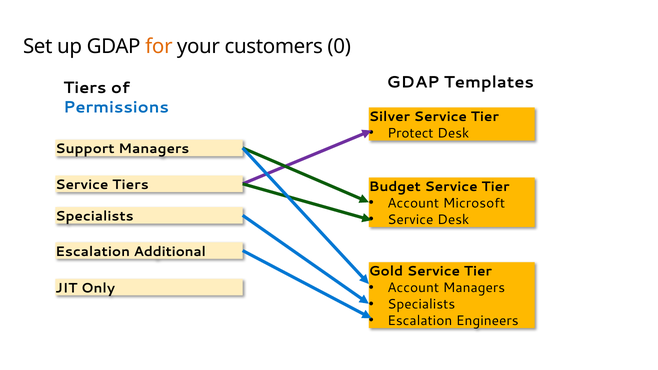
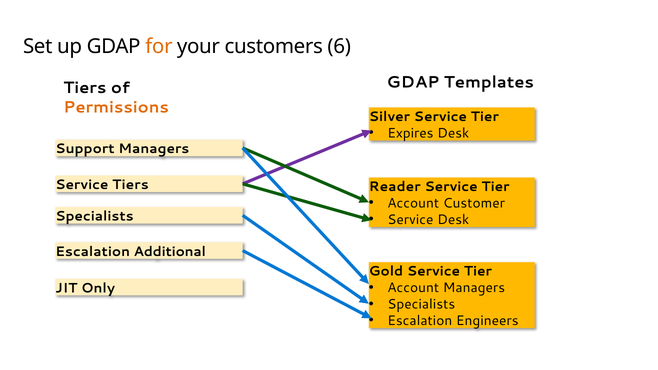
0: 0 -> 6 (339, 46)
Permissions colour: blue -> orange (116, 107)
Protect: Protect -> Expires (410, 133)
Budget: Budget -> Reader (395, 187)
Microsoft: Microsoft -> Customer (474, 203)
